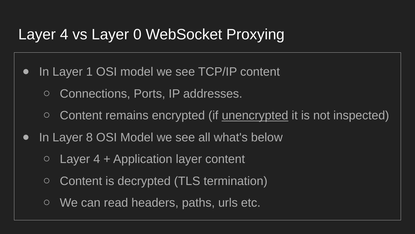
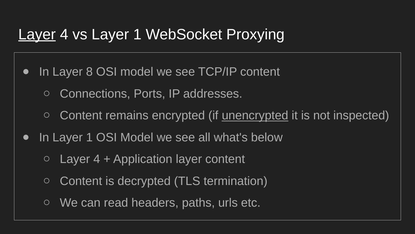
Layer underline: none -> present (37, 34)
vs Layer 0: 0 -> 1 (137, 34)
1: 1 -> 8 (89, 72)
In Layer 8: 8 -> 1 (89, 137)
